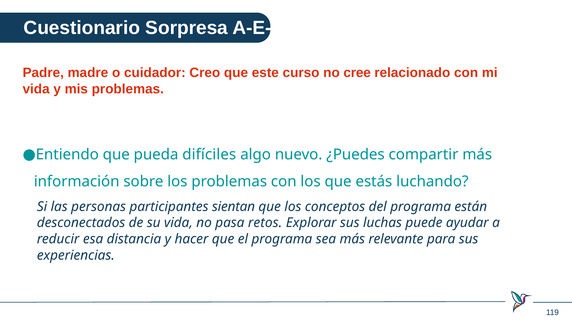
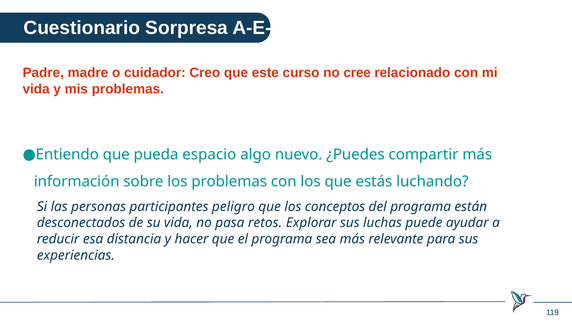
difíciles: difíciles -> espacio (209, 154)
sientan: sientan -> peligro (233, 206)
